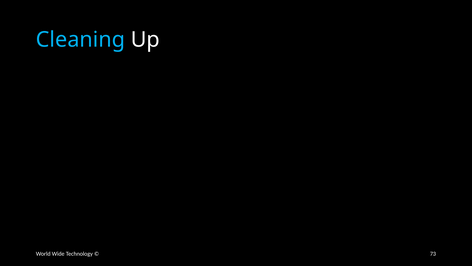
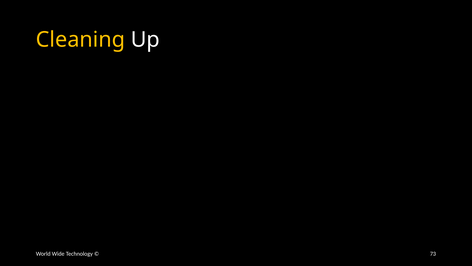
Cleaning colour: light blue -> yellow (81, 40)
